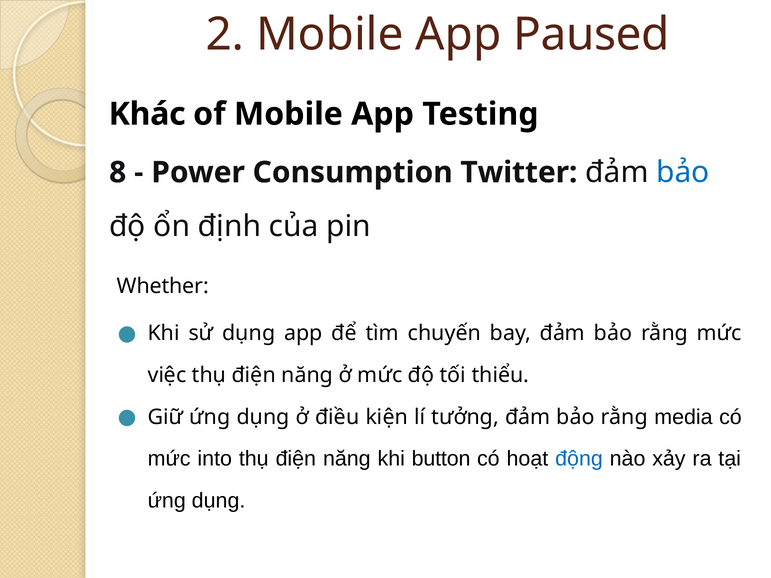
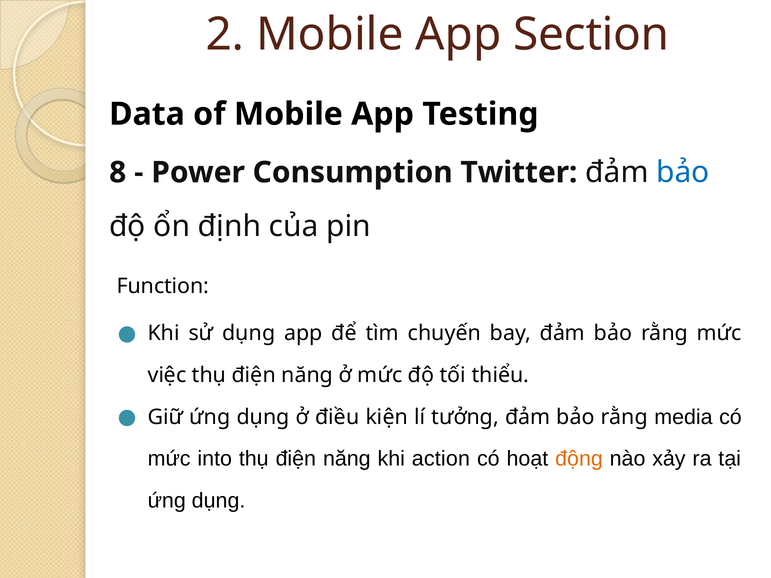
Paused: Paused -> Section (591, 35)
Khác: Khác -> Data (147, 114)
Whether: Whether -> Function (163, 287)
button: button -> action (441, 459)
động colour: blue -> orange (579, 459)
